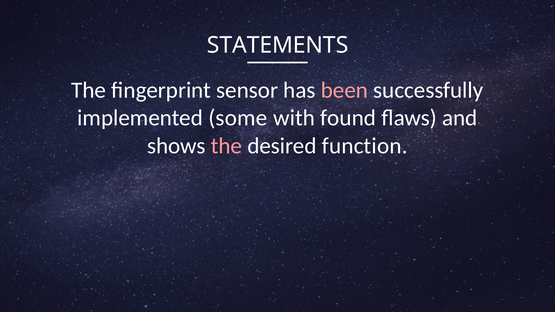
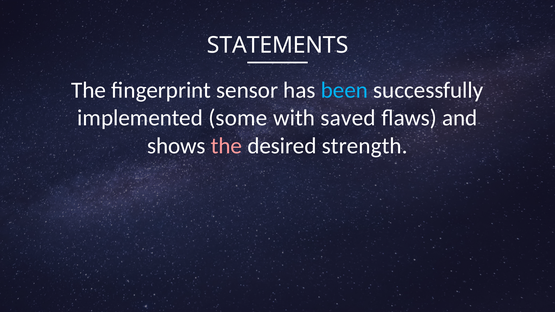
been colour: pink -> light blue (344, 90)
found: found -> saved (348, 118)
function: function -> strength (365, 146)
